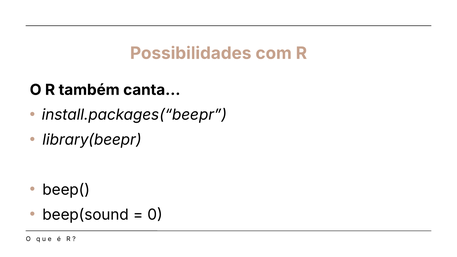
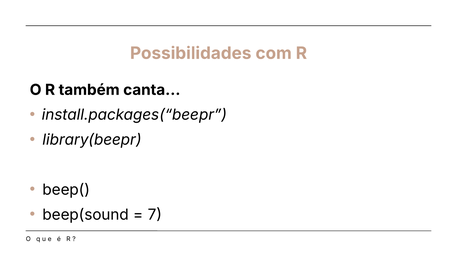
0: 0 -> 7 (155, 215)
